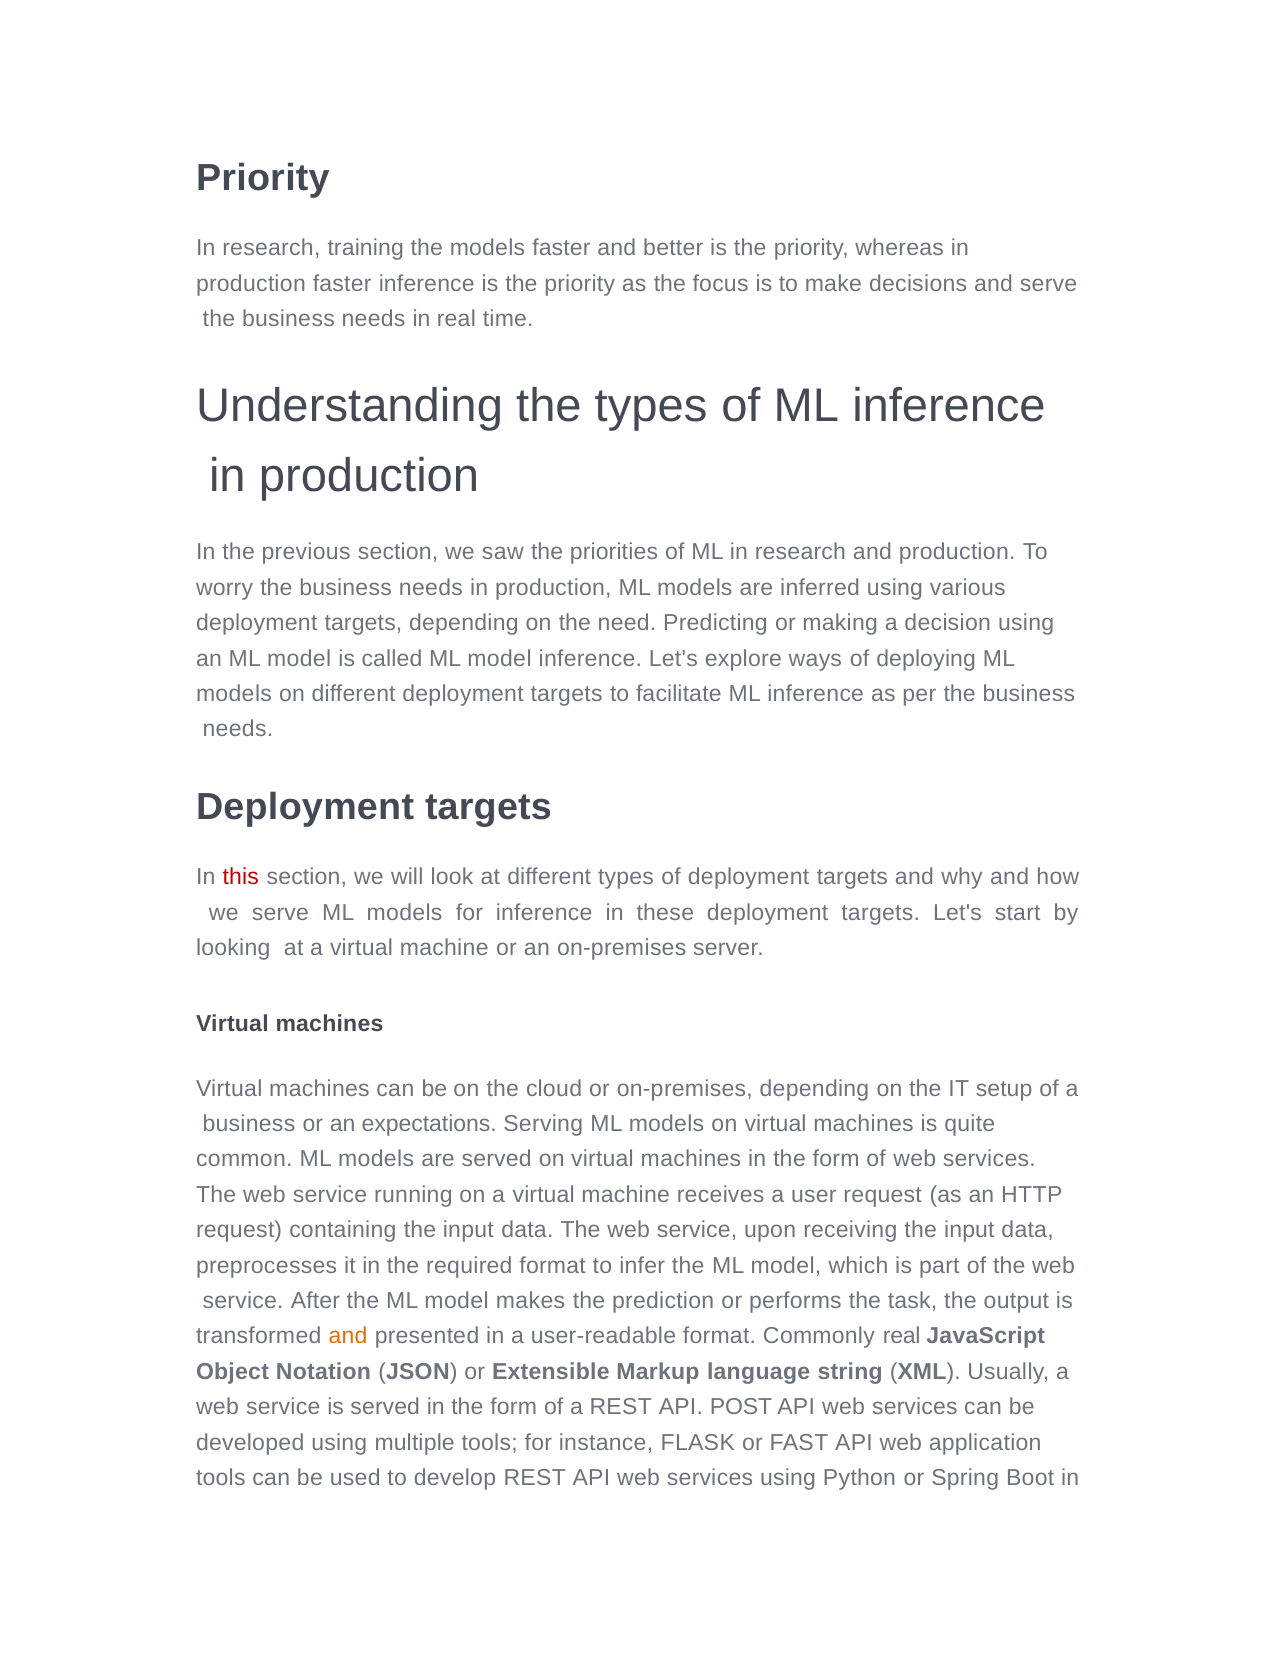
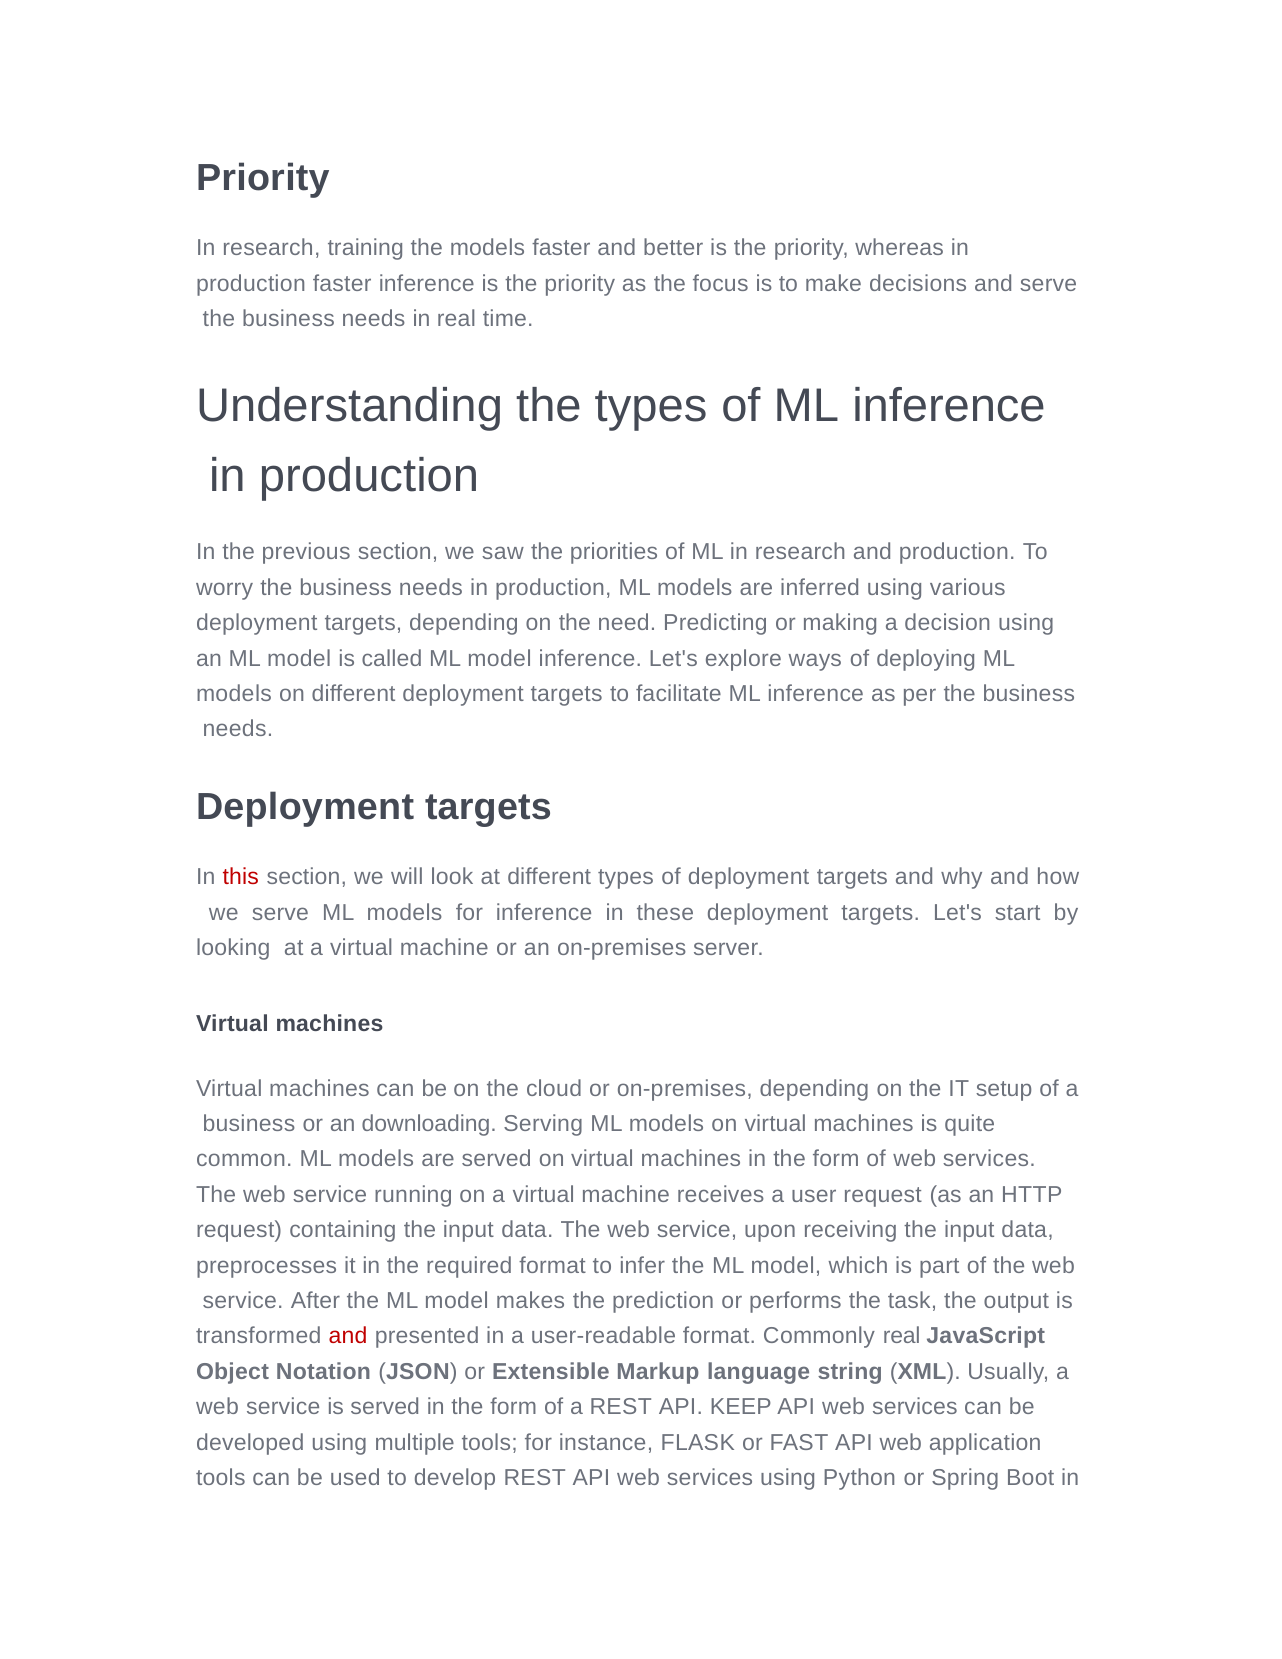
expectations: expectations -> downloading (429, 1124)
and colour: orange -> red (348, 1336)
POST: POST -> KEEP (741, 1407)
